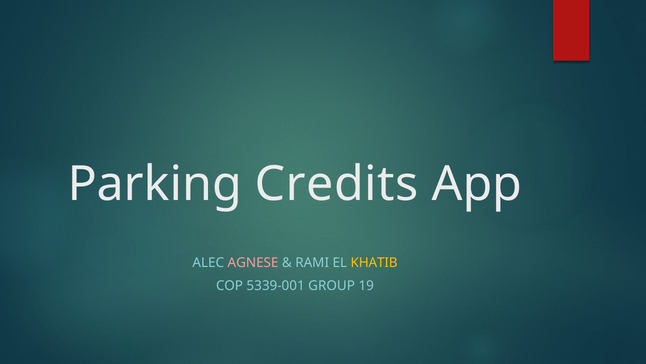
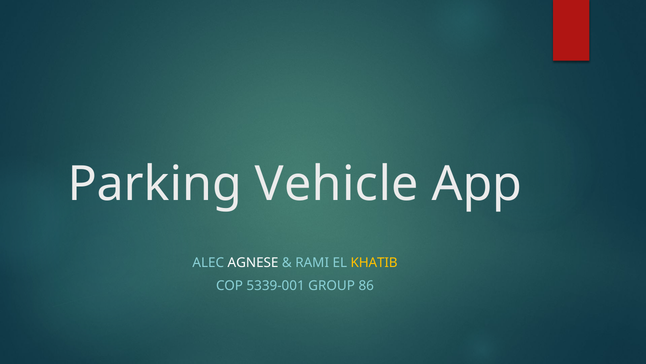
Credits: Credits -> Vehicle (337, 184)
AGNESE colour: pink -> white (253, 262)
19: 19 -> 86 (366, 285)
